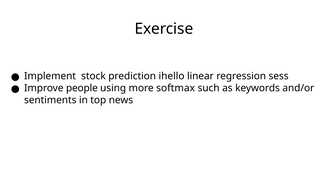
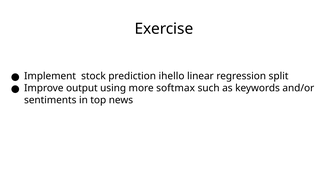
sess: sess -> split (279, 76)
people: people -> output (82, 88)
